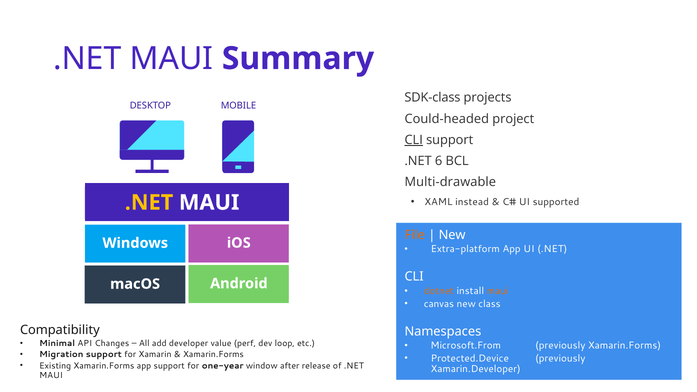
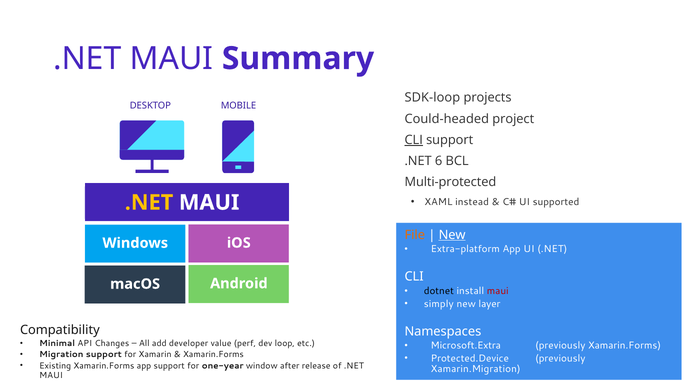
SDK-class: SDK-class -> SDK-loop (432, 98)
Multi-drawable: Multi-drawable -> Multi-protected (450, 182)
New underline: none -> present (452, 235)
dotnet colour: orange -> black (439, 291)
maui colour: orange -> red (498, 291)
canvas: canvas -> simply (439, 304)
class: class -> layer (489, 304)
Microsoft.From: Microsoft.From -> Microsoft.Extra (466, 346)
Xamarin.Developer: Xamarin.Developer -> Xamarin.Migration (476, 369)
